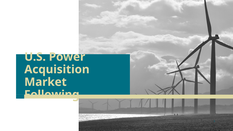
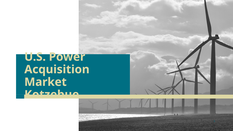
Following: Following -> Kotzebue (52, 95)
